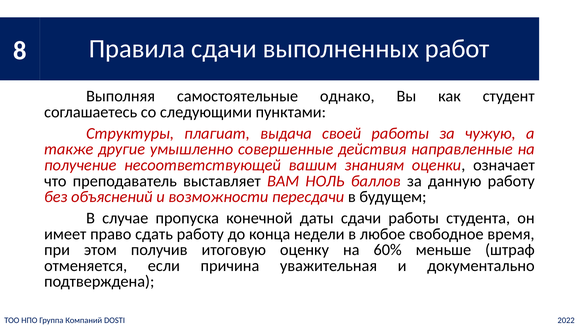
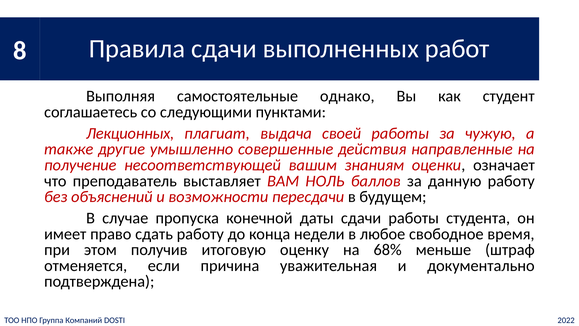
Структуры: Структуры -> Лекционных (130, 133)
60%: 60% -> 68% (388, 250)
